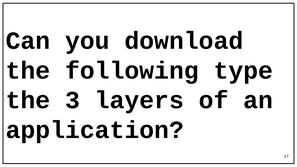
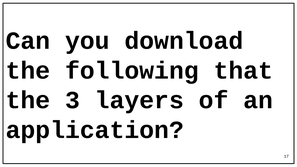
type: type -> that (243, 71)
